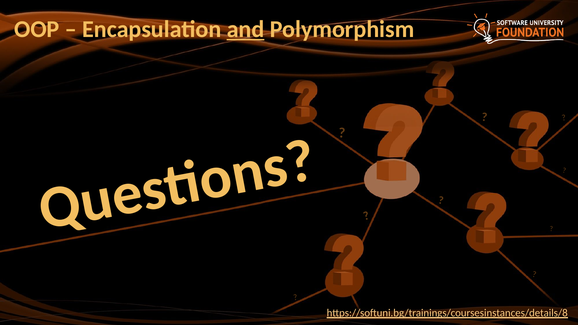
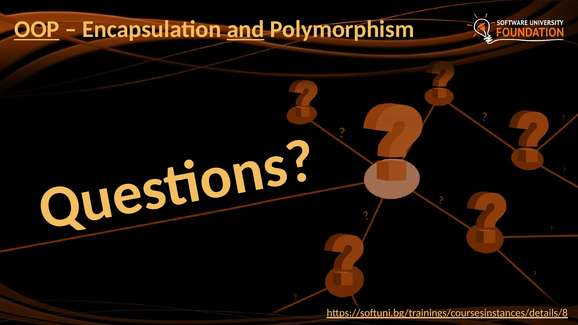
OOP underline: none -> present (37, 29)
